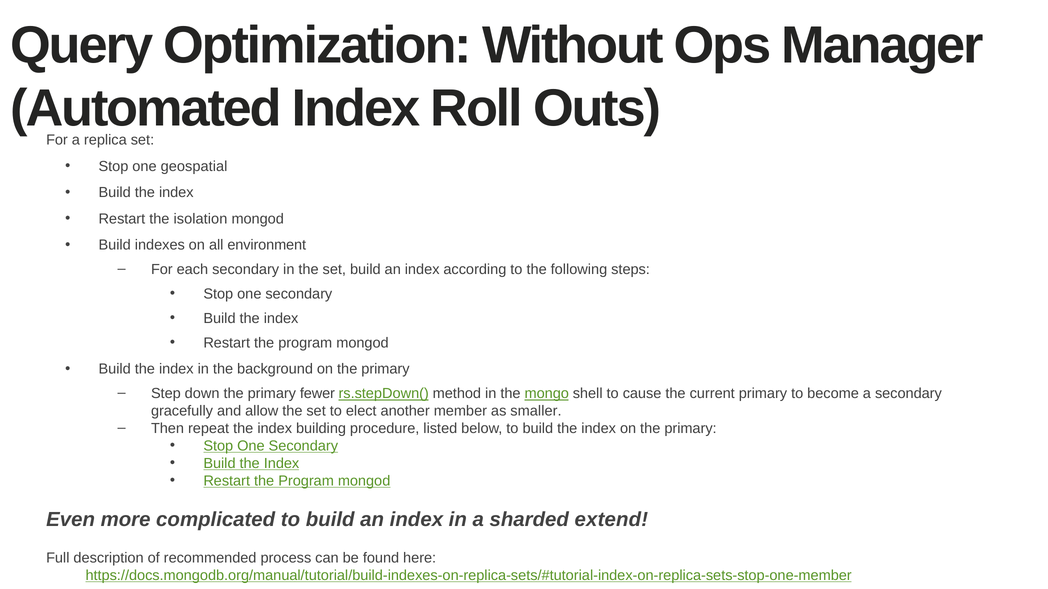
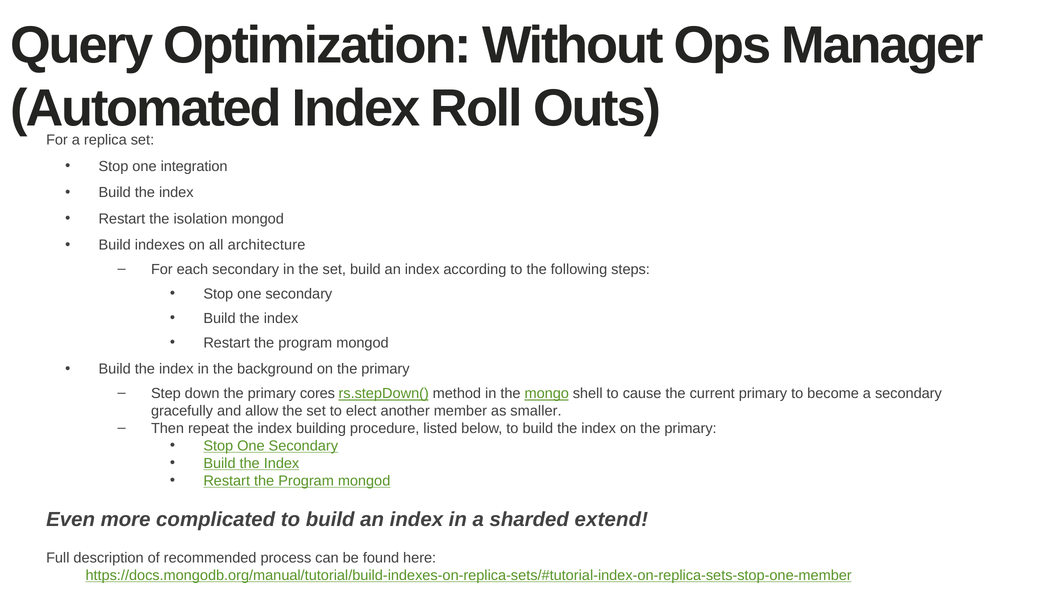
geospatial: geospatial -> integration (194, 167)
environment: environment -> architecture (267, 245)
fewer: fewer -> cores (317, 394)
